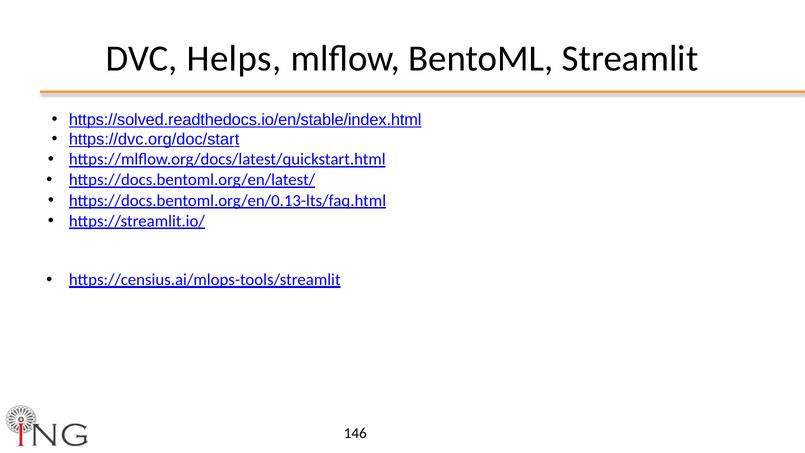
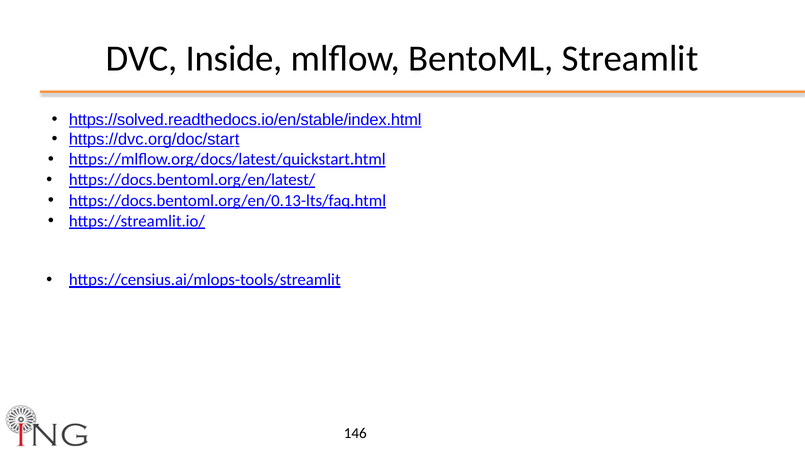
Helps: Helps -> Inside (234, 58)
